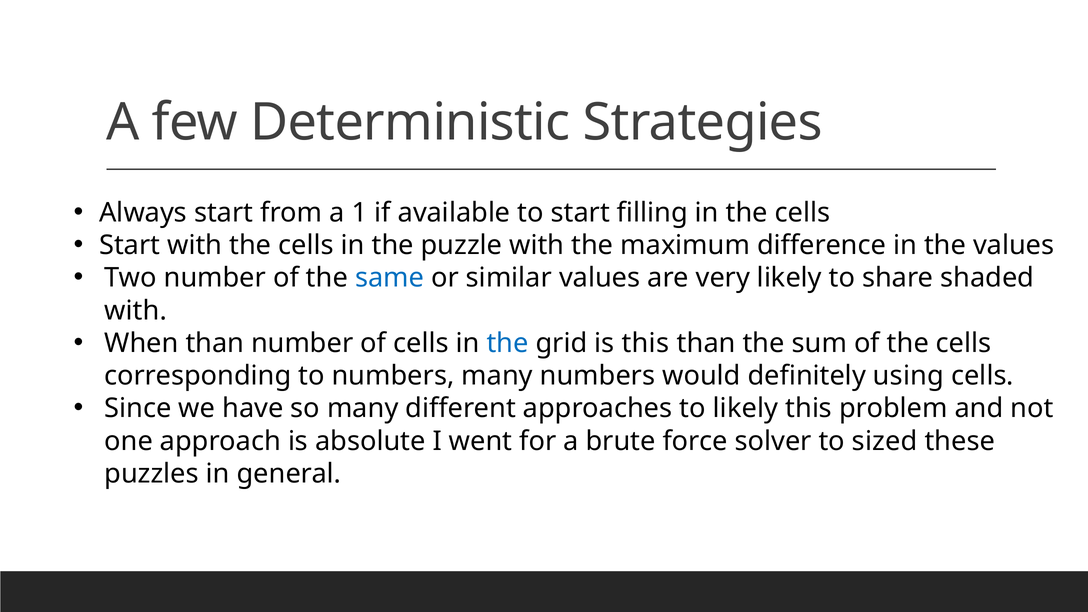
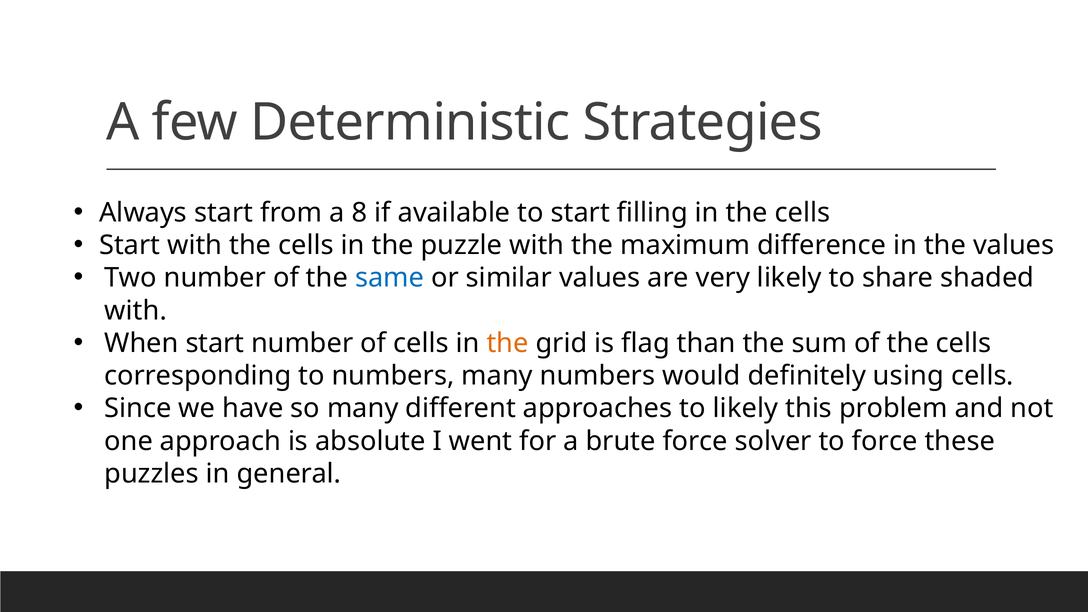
1: 1 -> 8 (359, 213)
When than: than -> start (215, 343)
the colour: blue -> orange (508, 343)
is this: this -> flag (646, 343)
to sized: sized -> force (885, 441)
